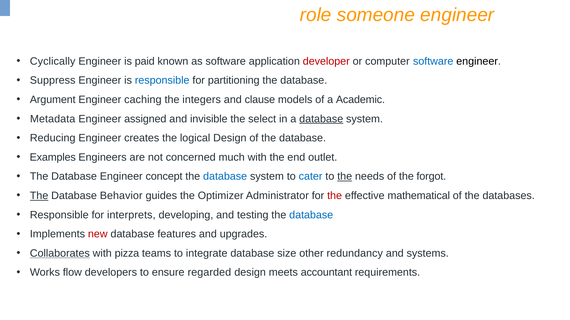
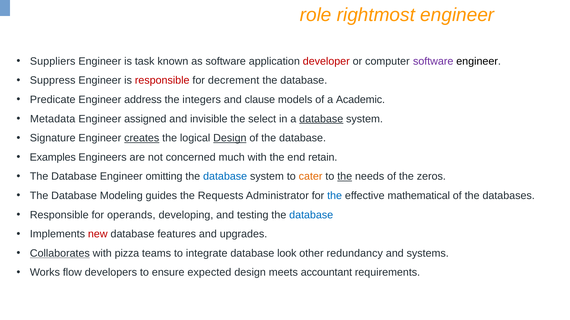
someone: someone -> rightmost (376, 15)
Cyclically: Cyclically -> Suppliers (53, 61)
paid: paid -> task (145, 61)
software colour: blue -> purple (433, 61)
responsible colour: blue -> red (162, 81)
partitioning: partitioning -> decrement (234, 81)
Argument: Argument -> Predicate (53, 100)
caching: caching -> address (143, 100)
Reducing: Reducing -> Signature (53, 138)
creates underline: none -> present (142, 138)
Design underline: none -> present (230, 138)
outlet: outlet -> retain (323, 158)
concept: concept -> omitting (164, 177)
cater colour: blue -> orange (311, 177)
forgot: forgot -> zeros (431, 177)
The underline: present -> none (39, 196)
Behavior: Behavior -> Modeling (121, 196)
Optimizer: Optimizer -> Requests (221, 196)
the colour: red -> blue (335, 196)
interprets: interprets -> operands (131, 215)
size: size -> look (287, 254)
regarded: regarded -> expected (209, 273)
